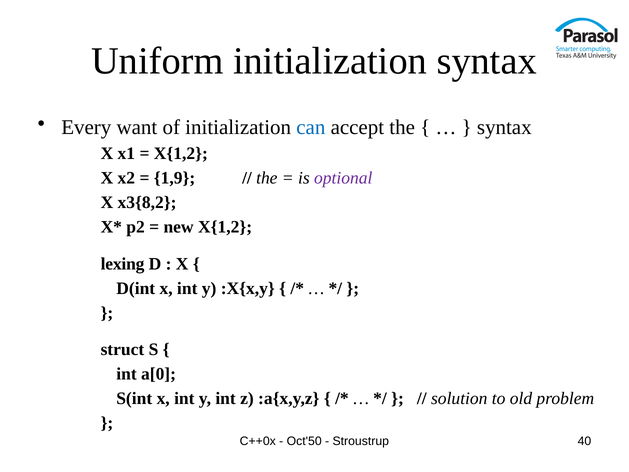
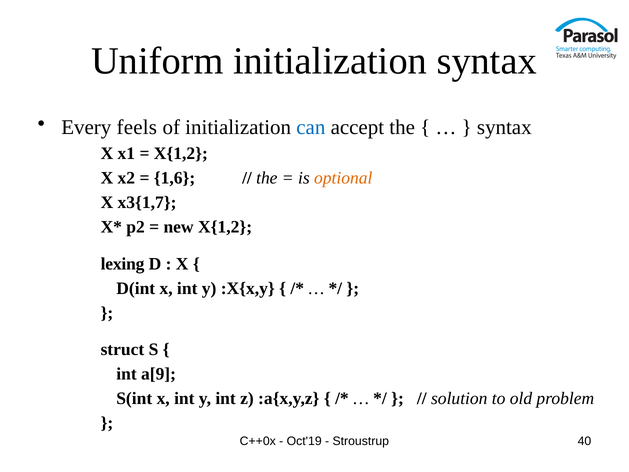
want: want -> feels (137, 127)
1,9: 1,9 -> 1,6 (175, 178)
optional colour: purple -> orange (343, 178)
x3{8,2: x3{8,2 -> x3{1,7 (147, 203)
a[0: a[0 -> a[9 (159, 374)
Oct'50: Oct'50 -> Oct'19 (304, 441)
